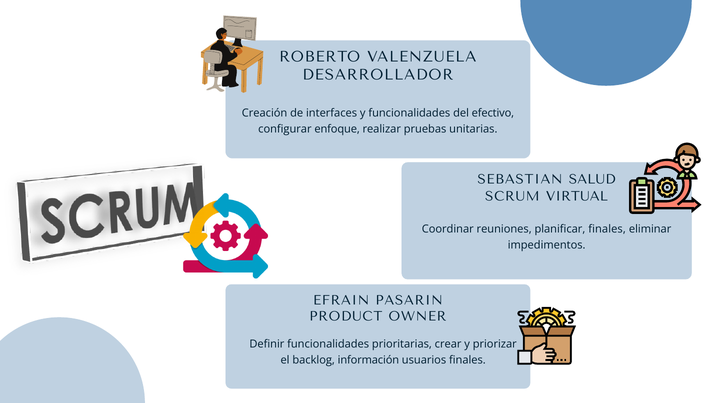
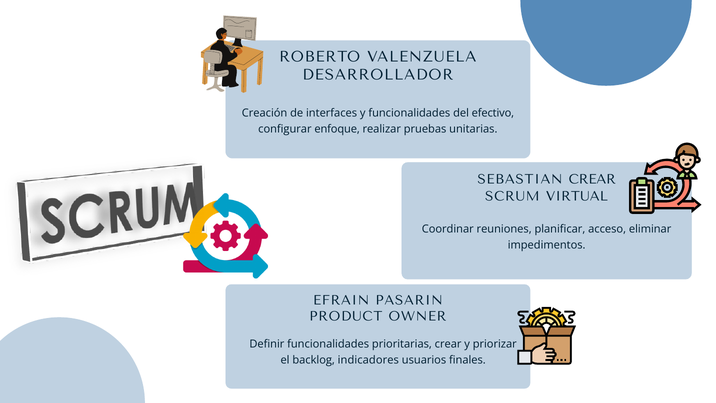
SEBASTIAN SALUD: SALUD -> CREAR (592, 179)
planificar finales: finales -> acceso (607, 229)
información: información -> indicadores (368, 360)
